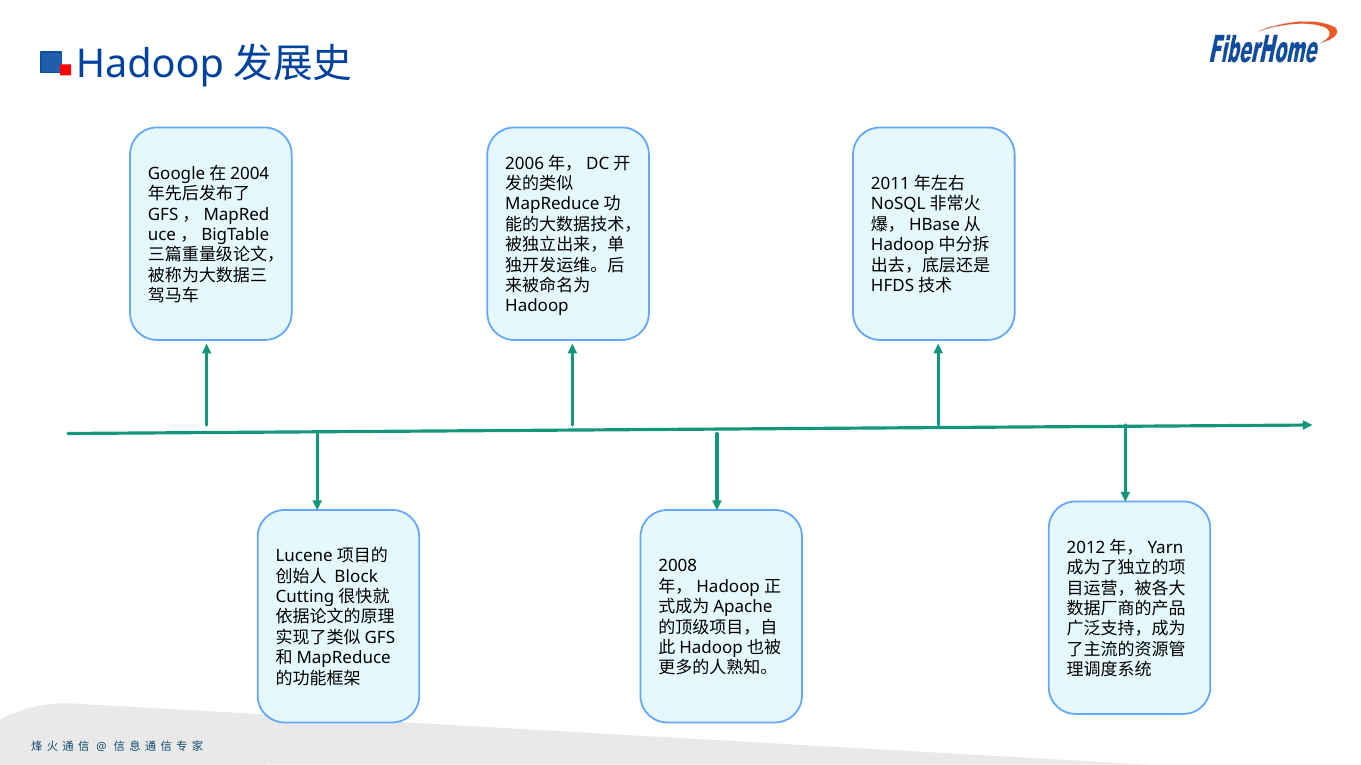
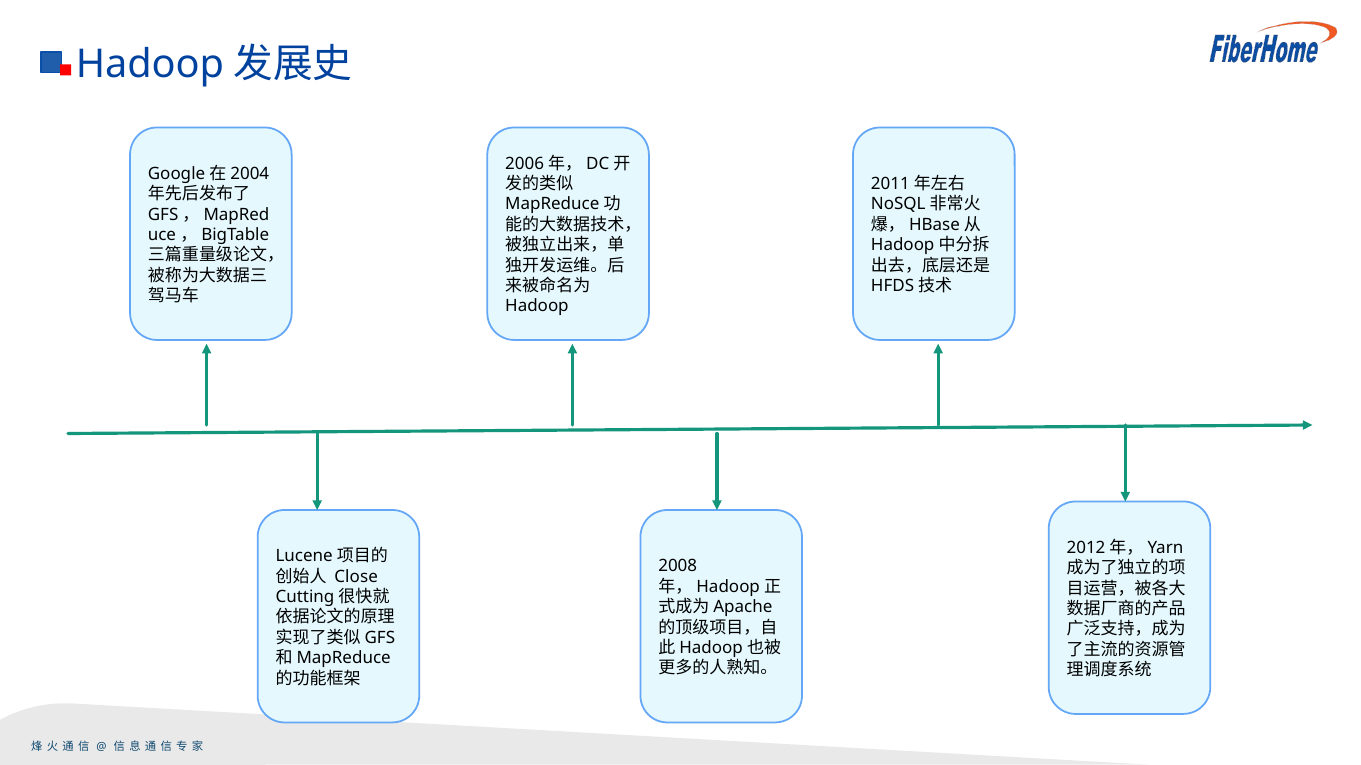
Block: Block -> Close (356, 577)
